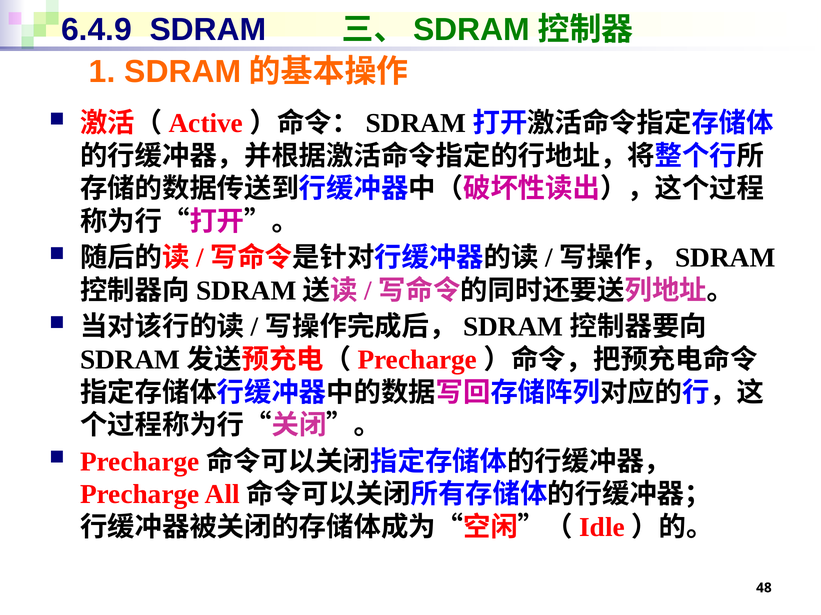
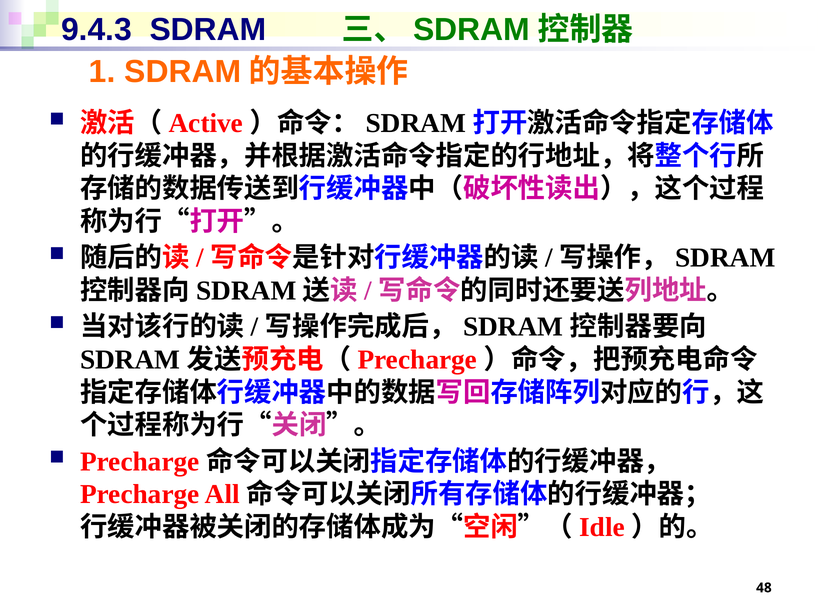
6.4.9: 6.4.9 -> 9.4.3 (97, 30)
